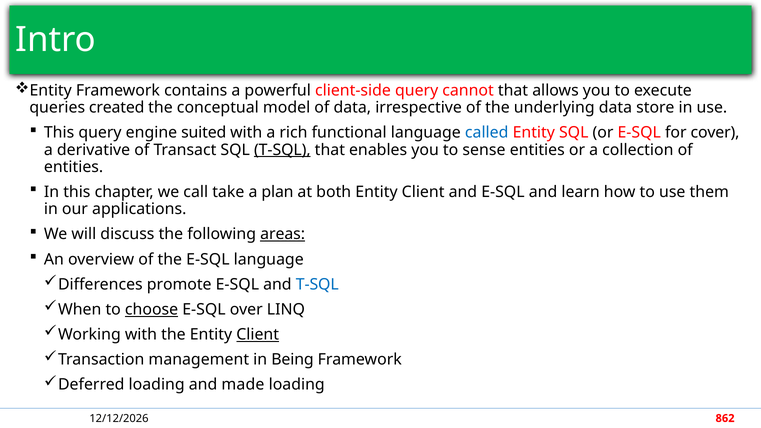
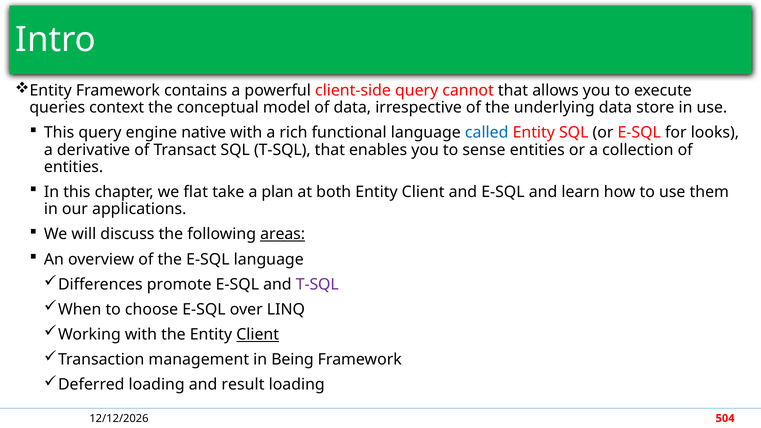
created: created -> context (117, 108)
suited: suited -> native (204, 133)
cover: cover -> looks (715, 133)
T-SQL underline: present -> none (282, 150)
call: call -> flat (196, 192)
T-SQL colour: blue -> purple (317, 284)
choose underline: present -> none (152, 310)
made: made -> result (243, 385)
862: 862 -> 504 (725, 418)
